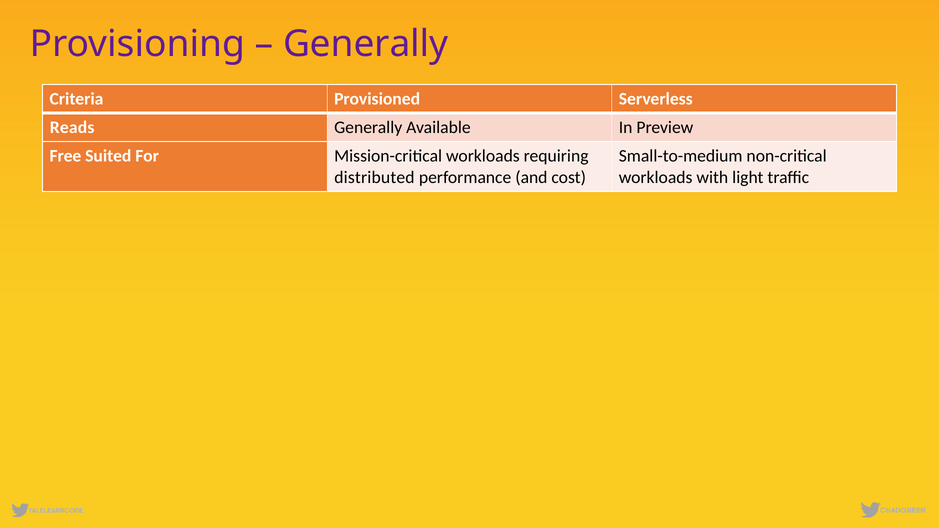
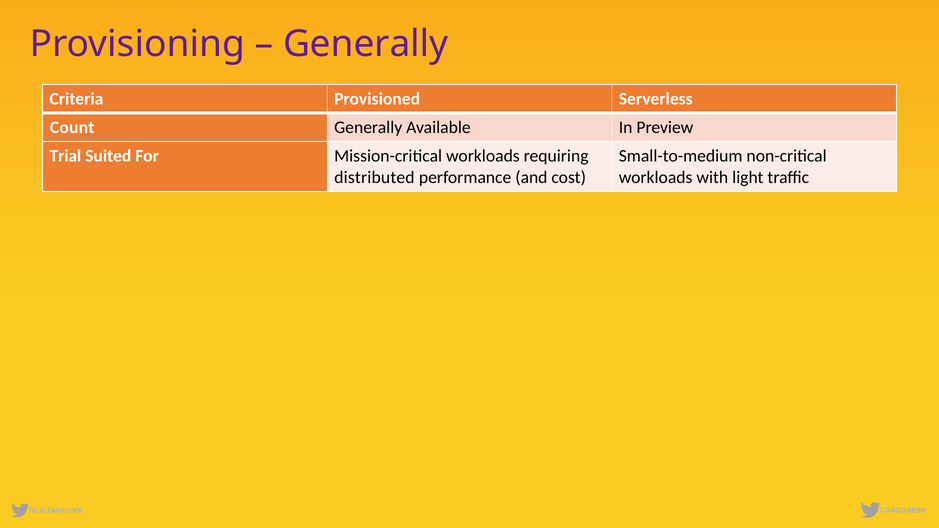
Reads: Reads -> Count (72, 128)
Free: Free -> Trial (65, 156)
